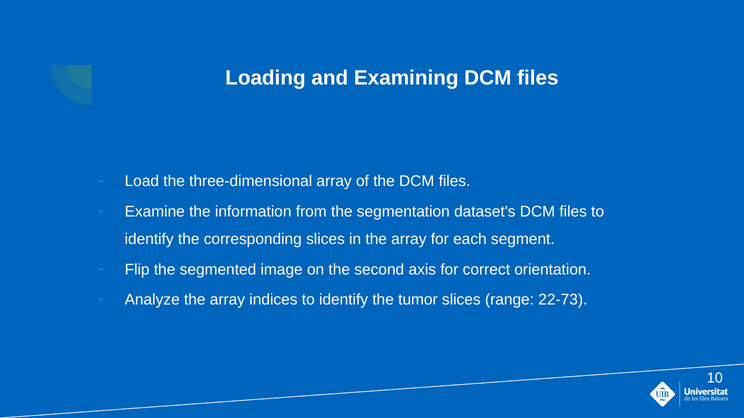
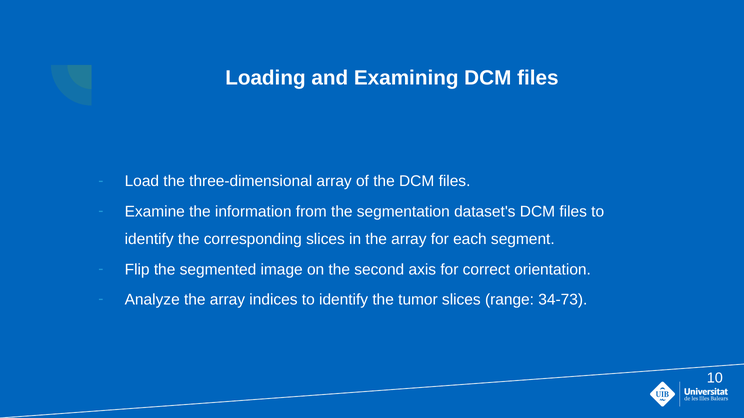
22-73: 22-73 -> 34-73 (563, 300)
